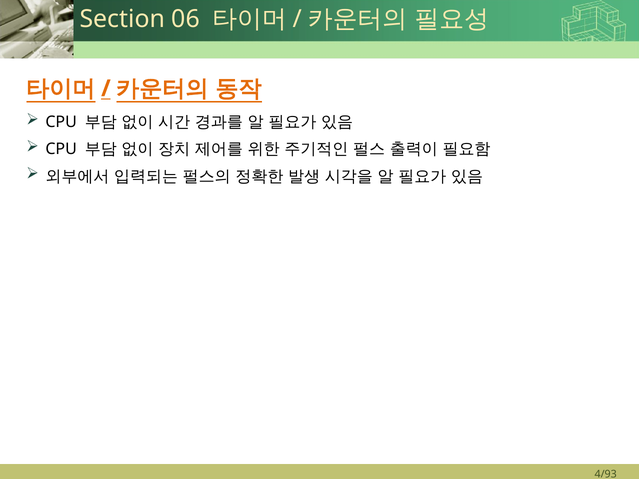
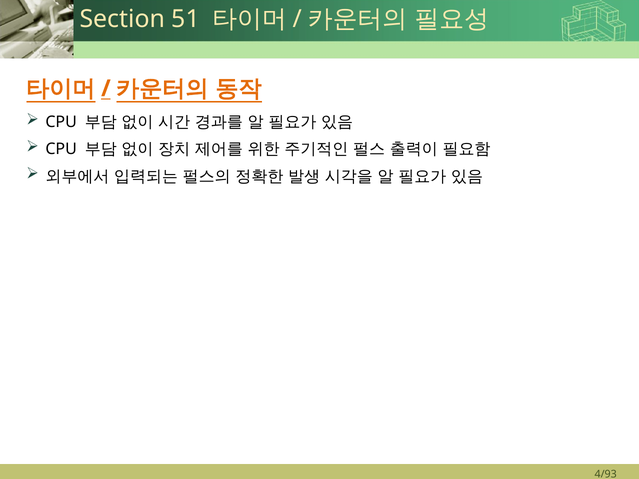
06: 06 -> 51 (186, 19)
